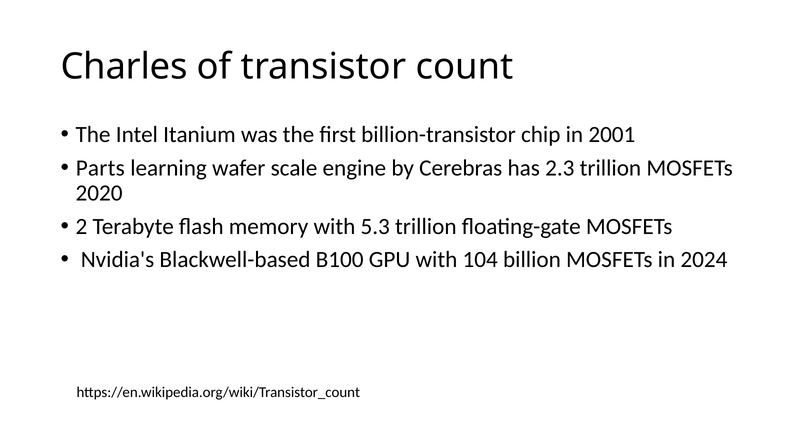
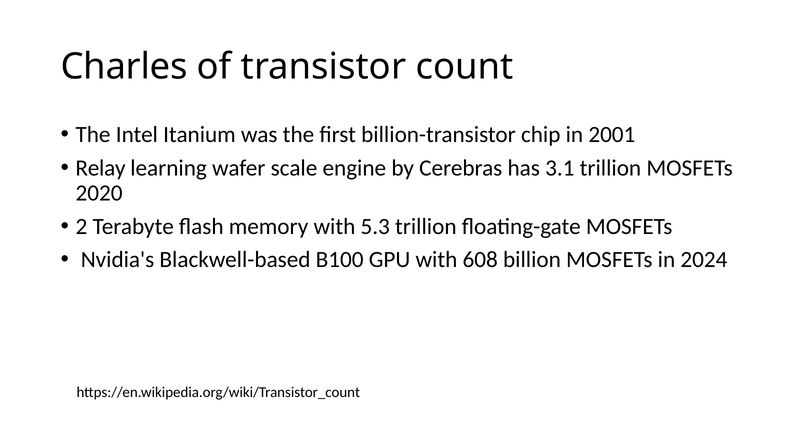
Parts: Parts -> Relay (100, 168)
2.3: 2.3 -> 3.1 (560, 168)
104: 104 -> 608 (480, 260)
